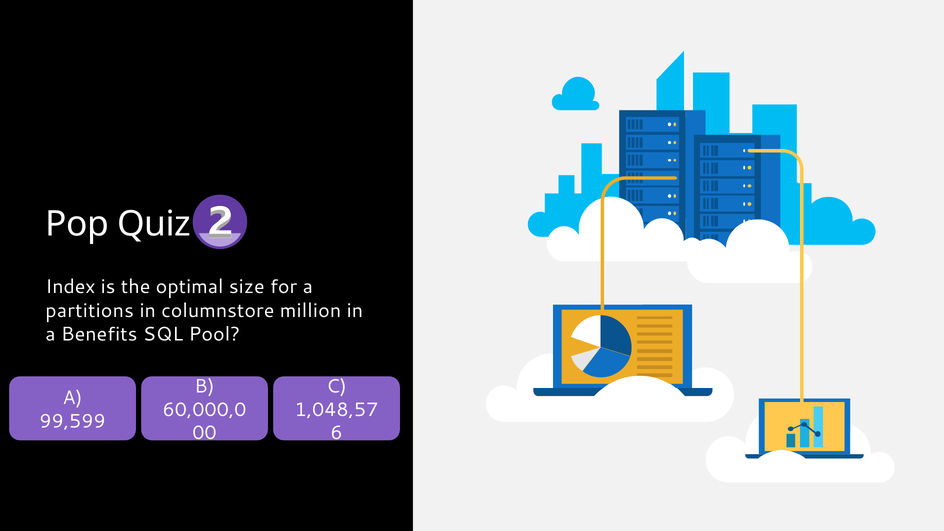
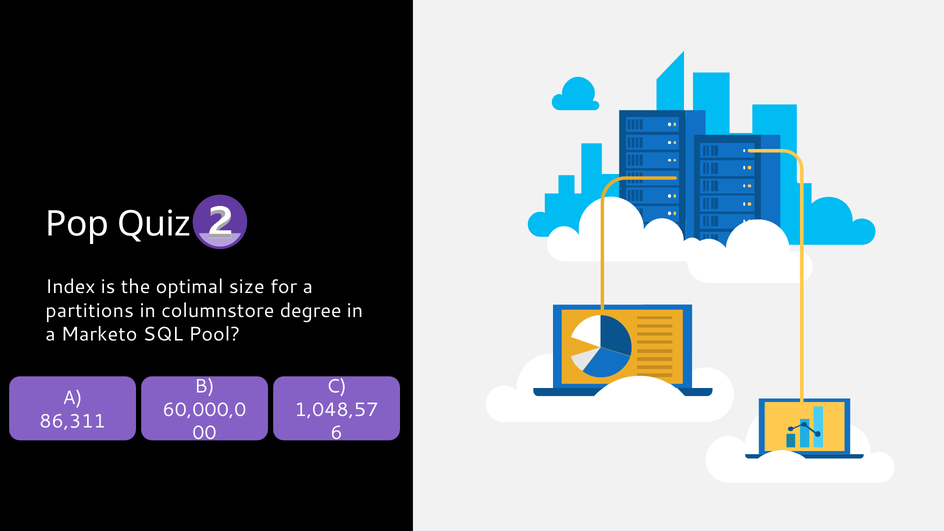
million: million -> degree (311, 311)
Benefits: Benefits -> Marketo (99, 334)
99,599: 99,599 -> 86,311 (73, 421)
